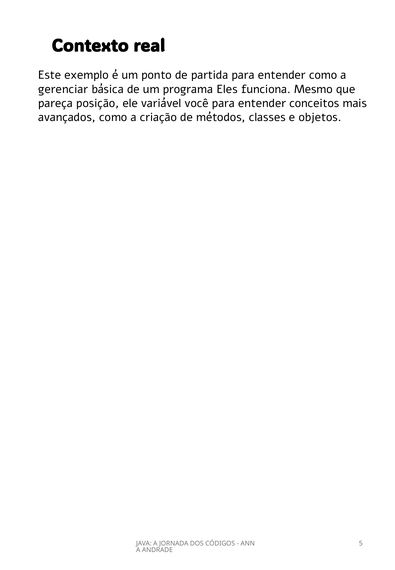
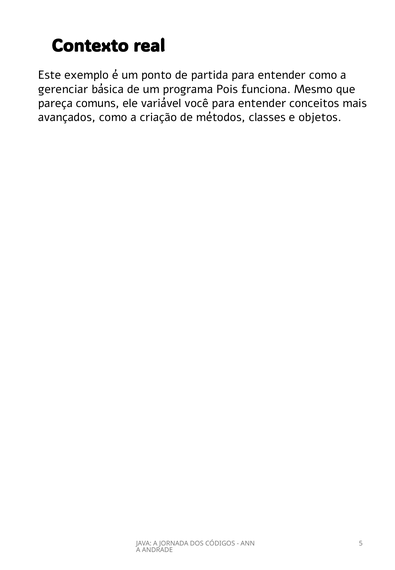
Eles: Eles -> Pois (227, 89)
posição: posição -> comuns (98, 103)
